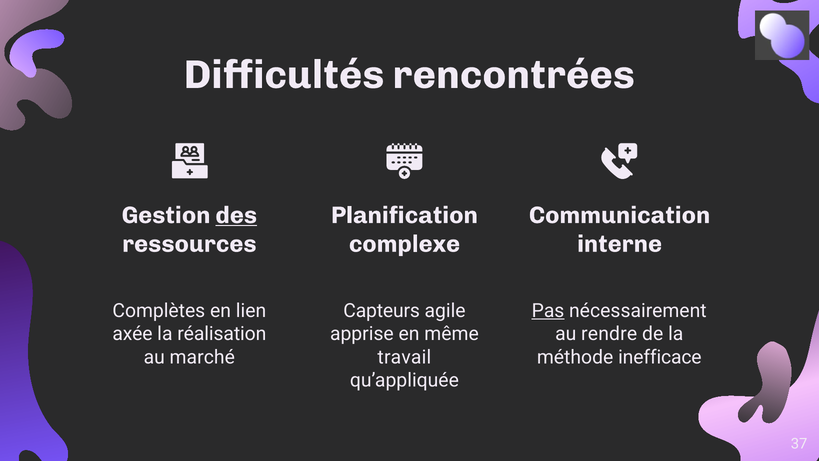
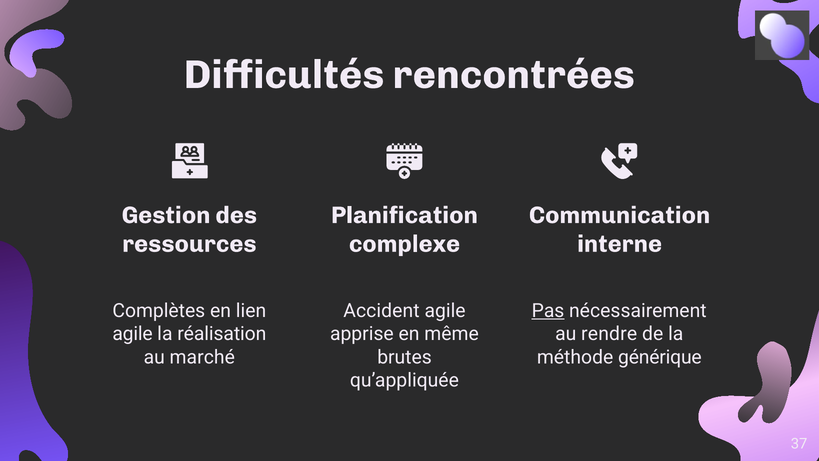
des underline: present -> none (236, 215)
Capteurs: Capteurs -> Accident (381, 311)
axée: axée -> agile (133, 334)
travail: travail -> brutes (404, 357)
inefficace: inefficace -> générique (660, 357)
